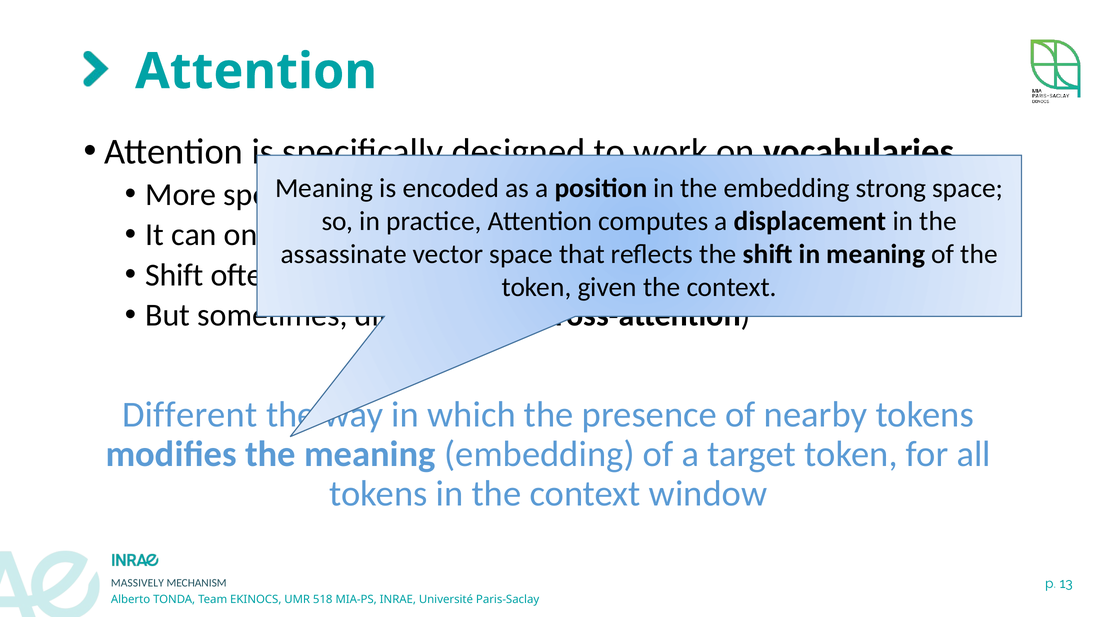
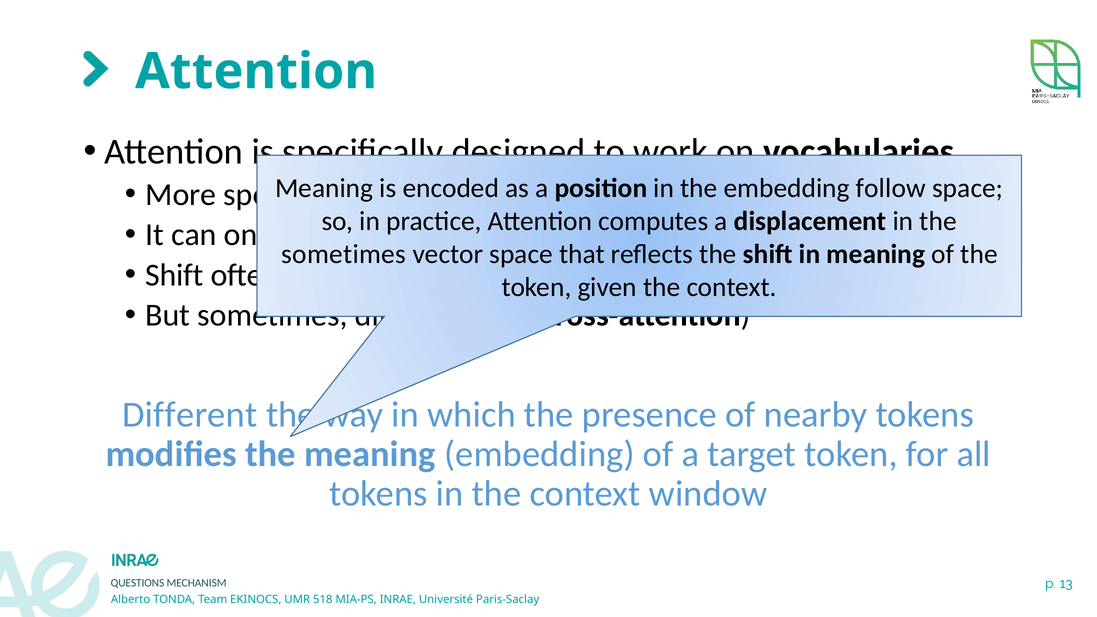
strong: strong -> follow (891, 188)
assassinate: assassinate -> sometimes (344, 254)
MASSIVELY: MASSIVELY -> QUESTIONS (137, 583)
